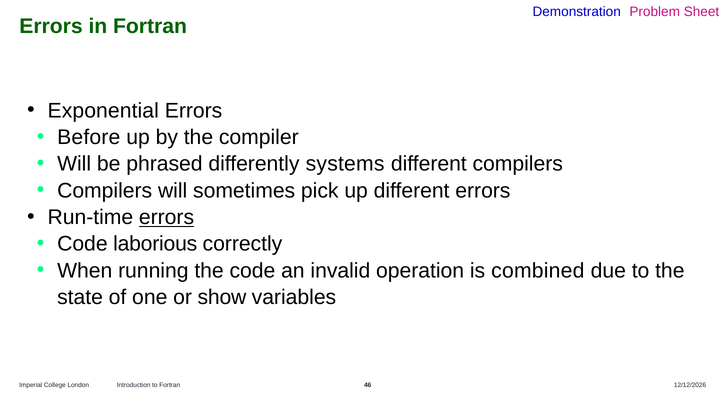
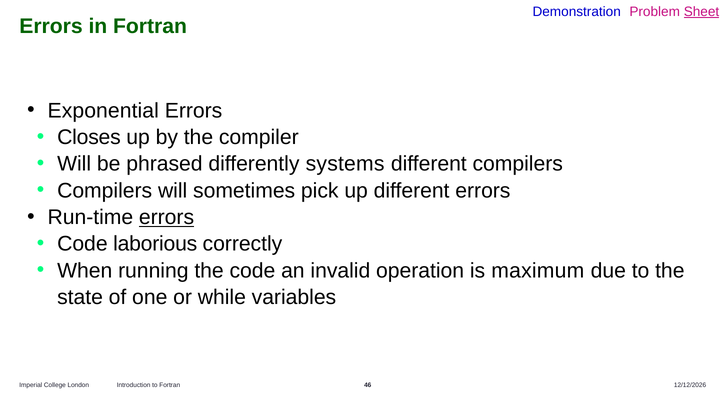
Sheet underline: none -> present (701, 12)
Before: Before -> Closes (89, 137)
combined: combined -> maximum (538, 271)
show: show -> while (222, 297)
